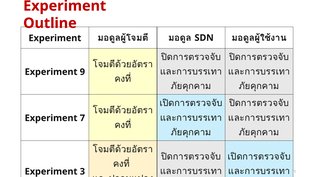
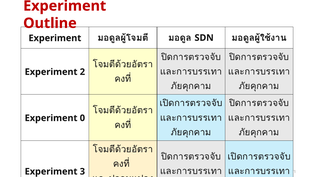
9: 9 -> 2 (82, 72)
7: 7 -> 0 (82, 118)
